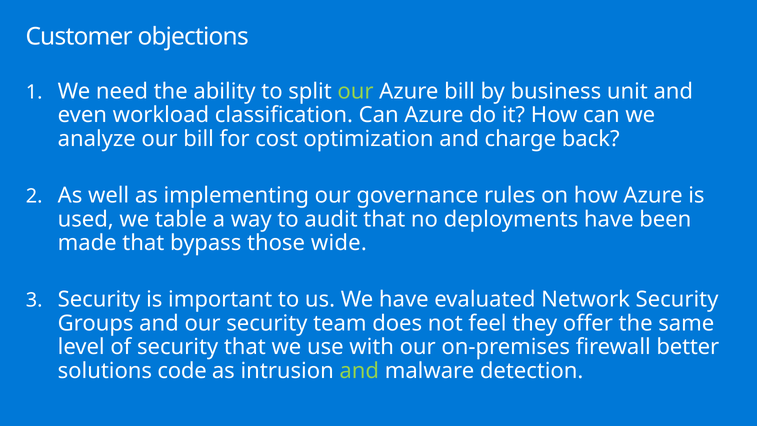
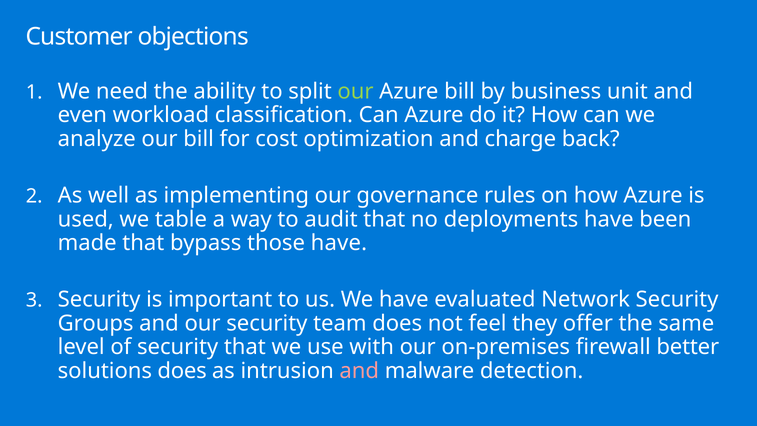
those wide: wide -> have (339, 243)
solutions code: code -> does (182, 371)
and colour: light green -> pink (359, 371)
